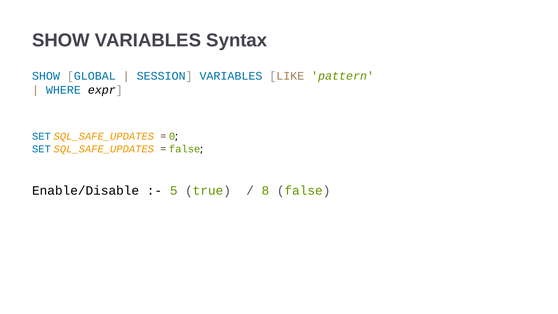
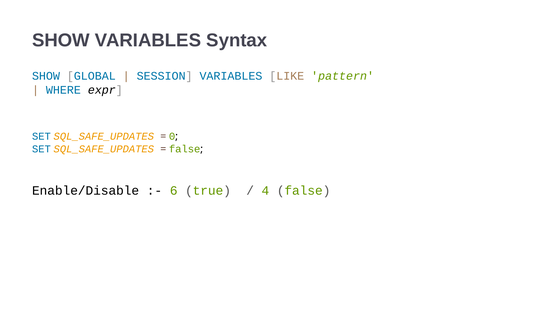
5: 5 -> 6 (174, 190)
8: 8 -> 4 (265, 190)
